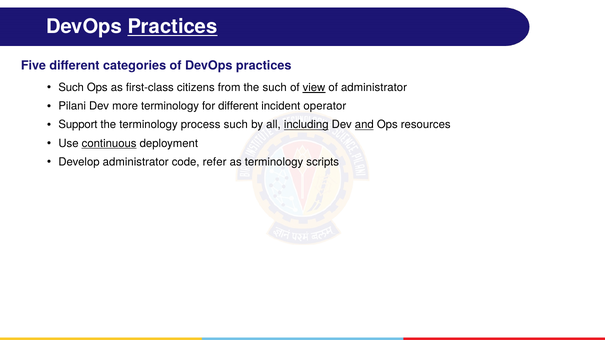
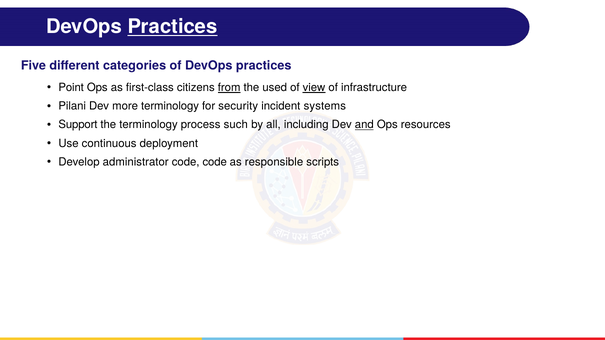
Such: Such -> Point (71, 88)
from underline: none -> present (229, 88)
the such: such -> used (275, 88)
of administrator: administrator -> infrastructure (374, 88)
for different: different -> security (238, 106)
operator: operator -> systems (325, 106)
including underline: present -> none (306, 125)
continuous underline: present -> none (109, 143)
code refer: refer -> code (215, 162)
as terminology: terminology -> responsible (274, 162)
